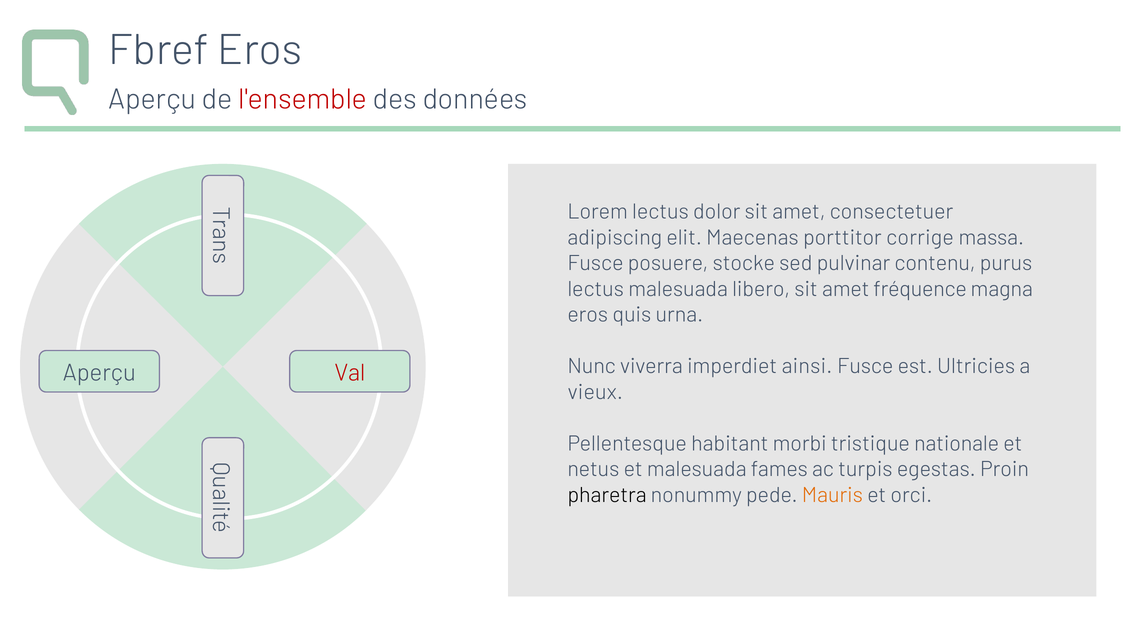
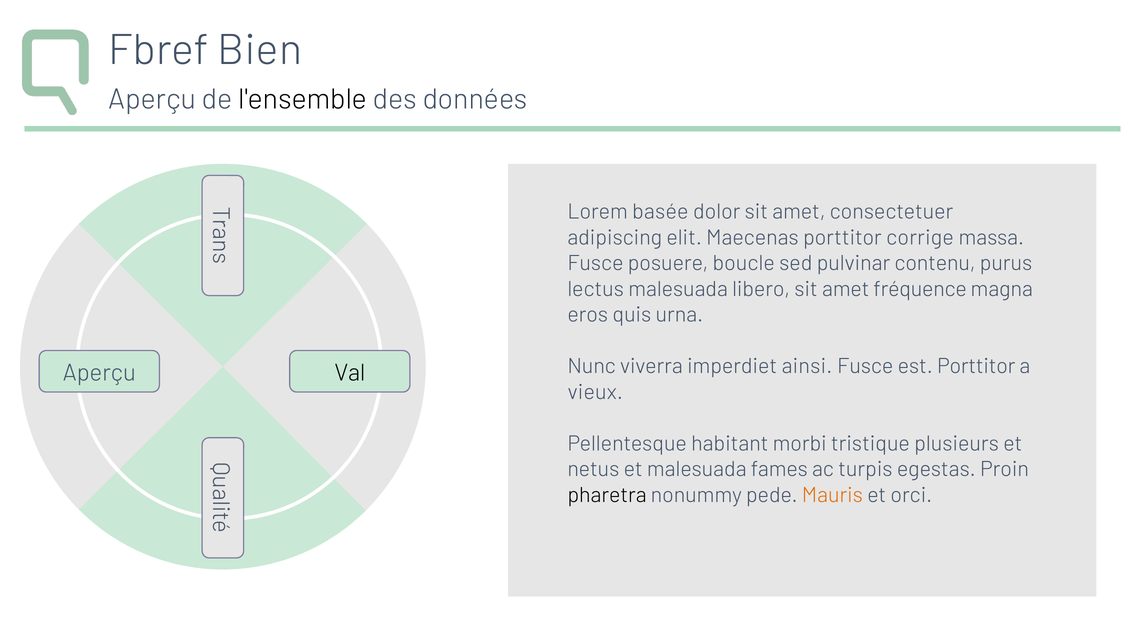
Fbref Eros: Eros -> Bien (260, 50)
l'ensemble colour: red -> black (303, 100)
Lorem lectus: lectus -> basée (660, 212)
stocke: stocke -> boucle (744, 263)
est Ultricies: Ultricies -> Porttitor (976, 366)
Val colour: red -> black (350, 373)
nationale: nationale -> plusieurs (957, 444)
